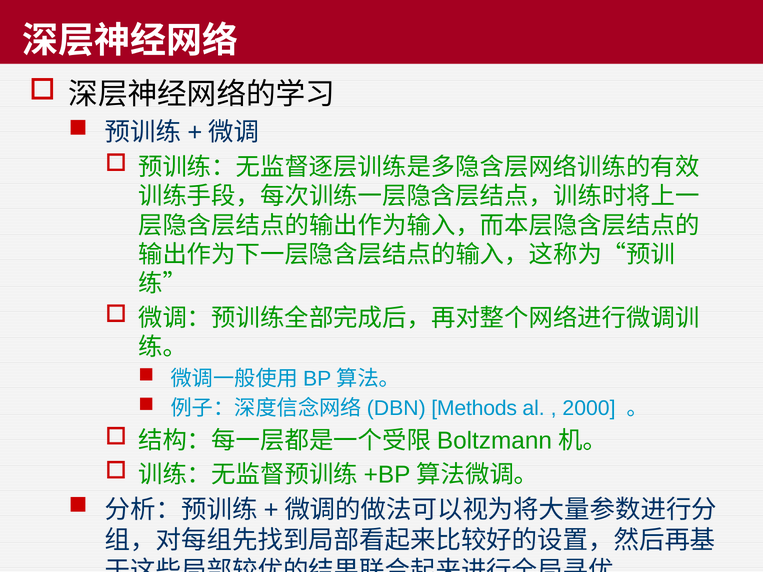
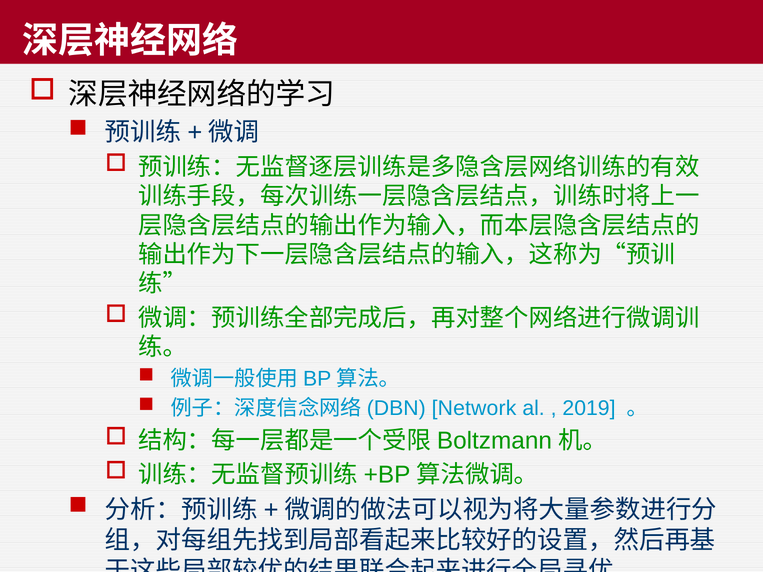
Methods: Methods -> Network (474, 408)
2000: 2000 -> 2019 (589, 408)
